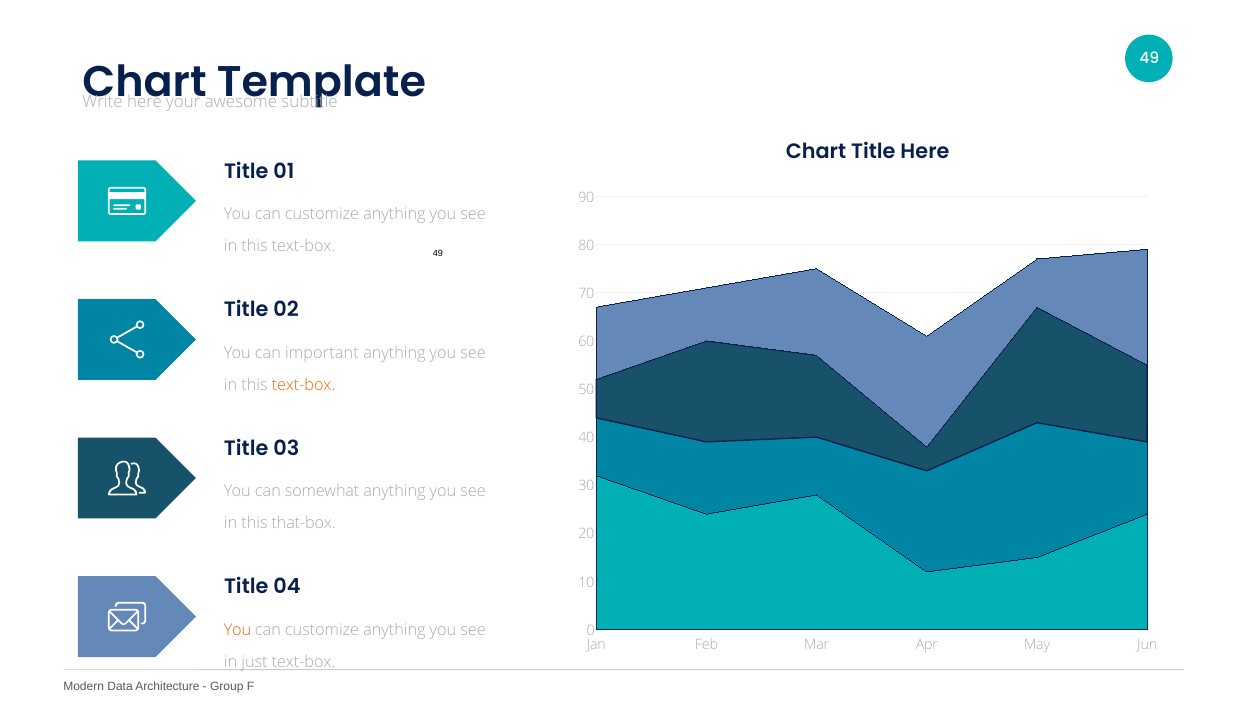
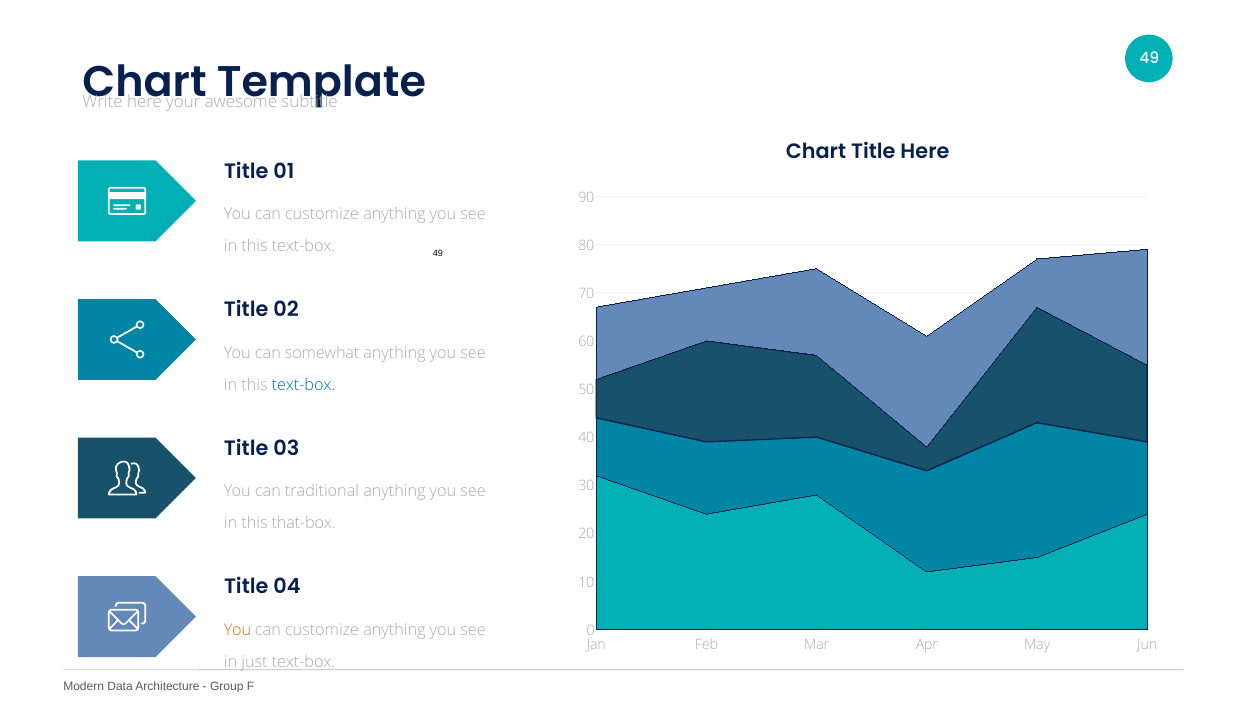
important: important -> somewhat (322, 353)
text-box colour: orange -> blue (304, 385)
somewhat: somewhat -> traditional (322, 491)
